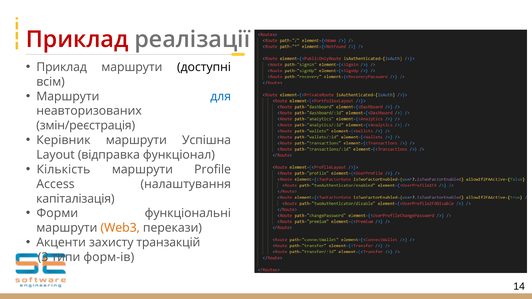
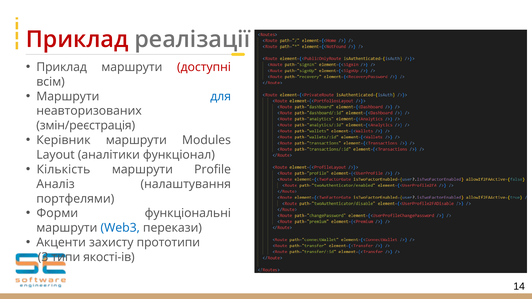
доступні colour: black -> red (204, 67)
Успішна: Успішна -> Modules (207, 140)
відправка: відправка -> аналітики (109, 155)
Access: Access -> Аналіз (56, 184)
капіталізація: капіталізація -> портфелями (75, 199)
Web3 colour: orange -> blue (120, 228)
транзакцій: транзакцій -> прототипи (168, 243)
форм-ів: форм-ів -> якості-ів (109, 257)
